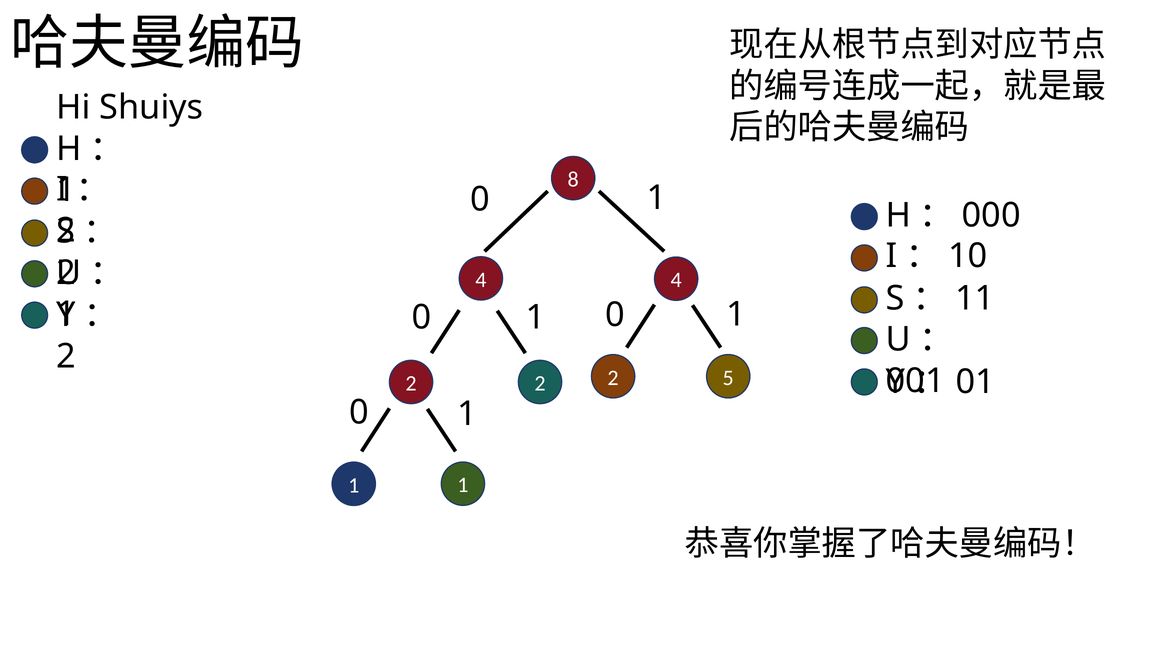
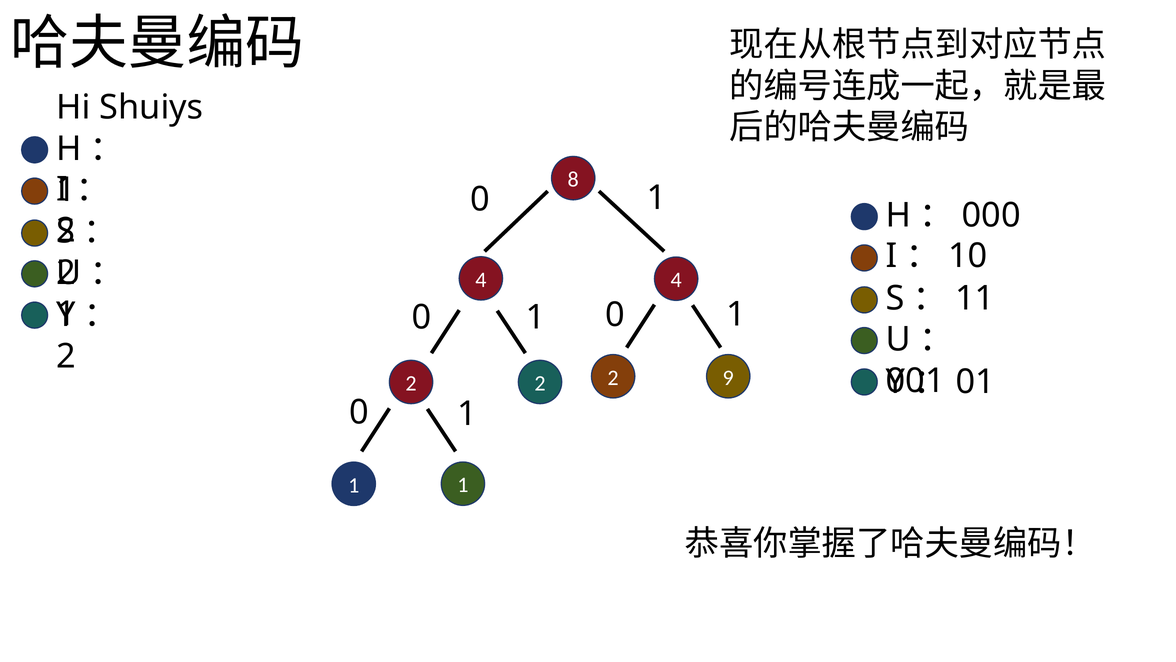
5: 5 -> 9 (728, 377)
